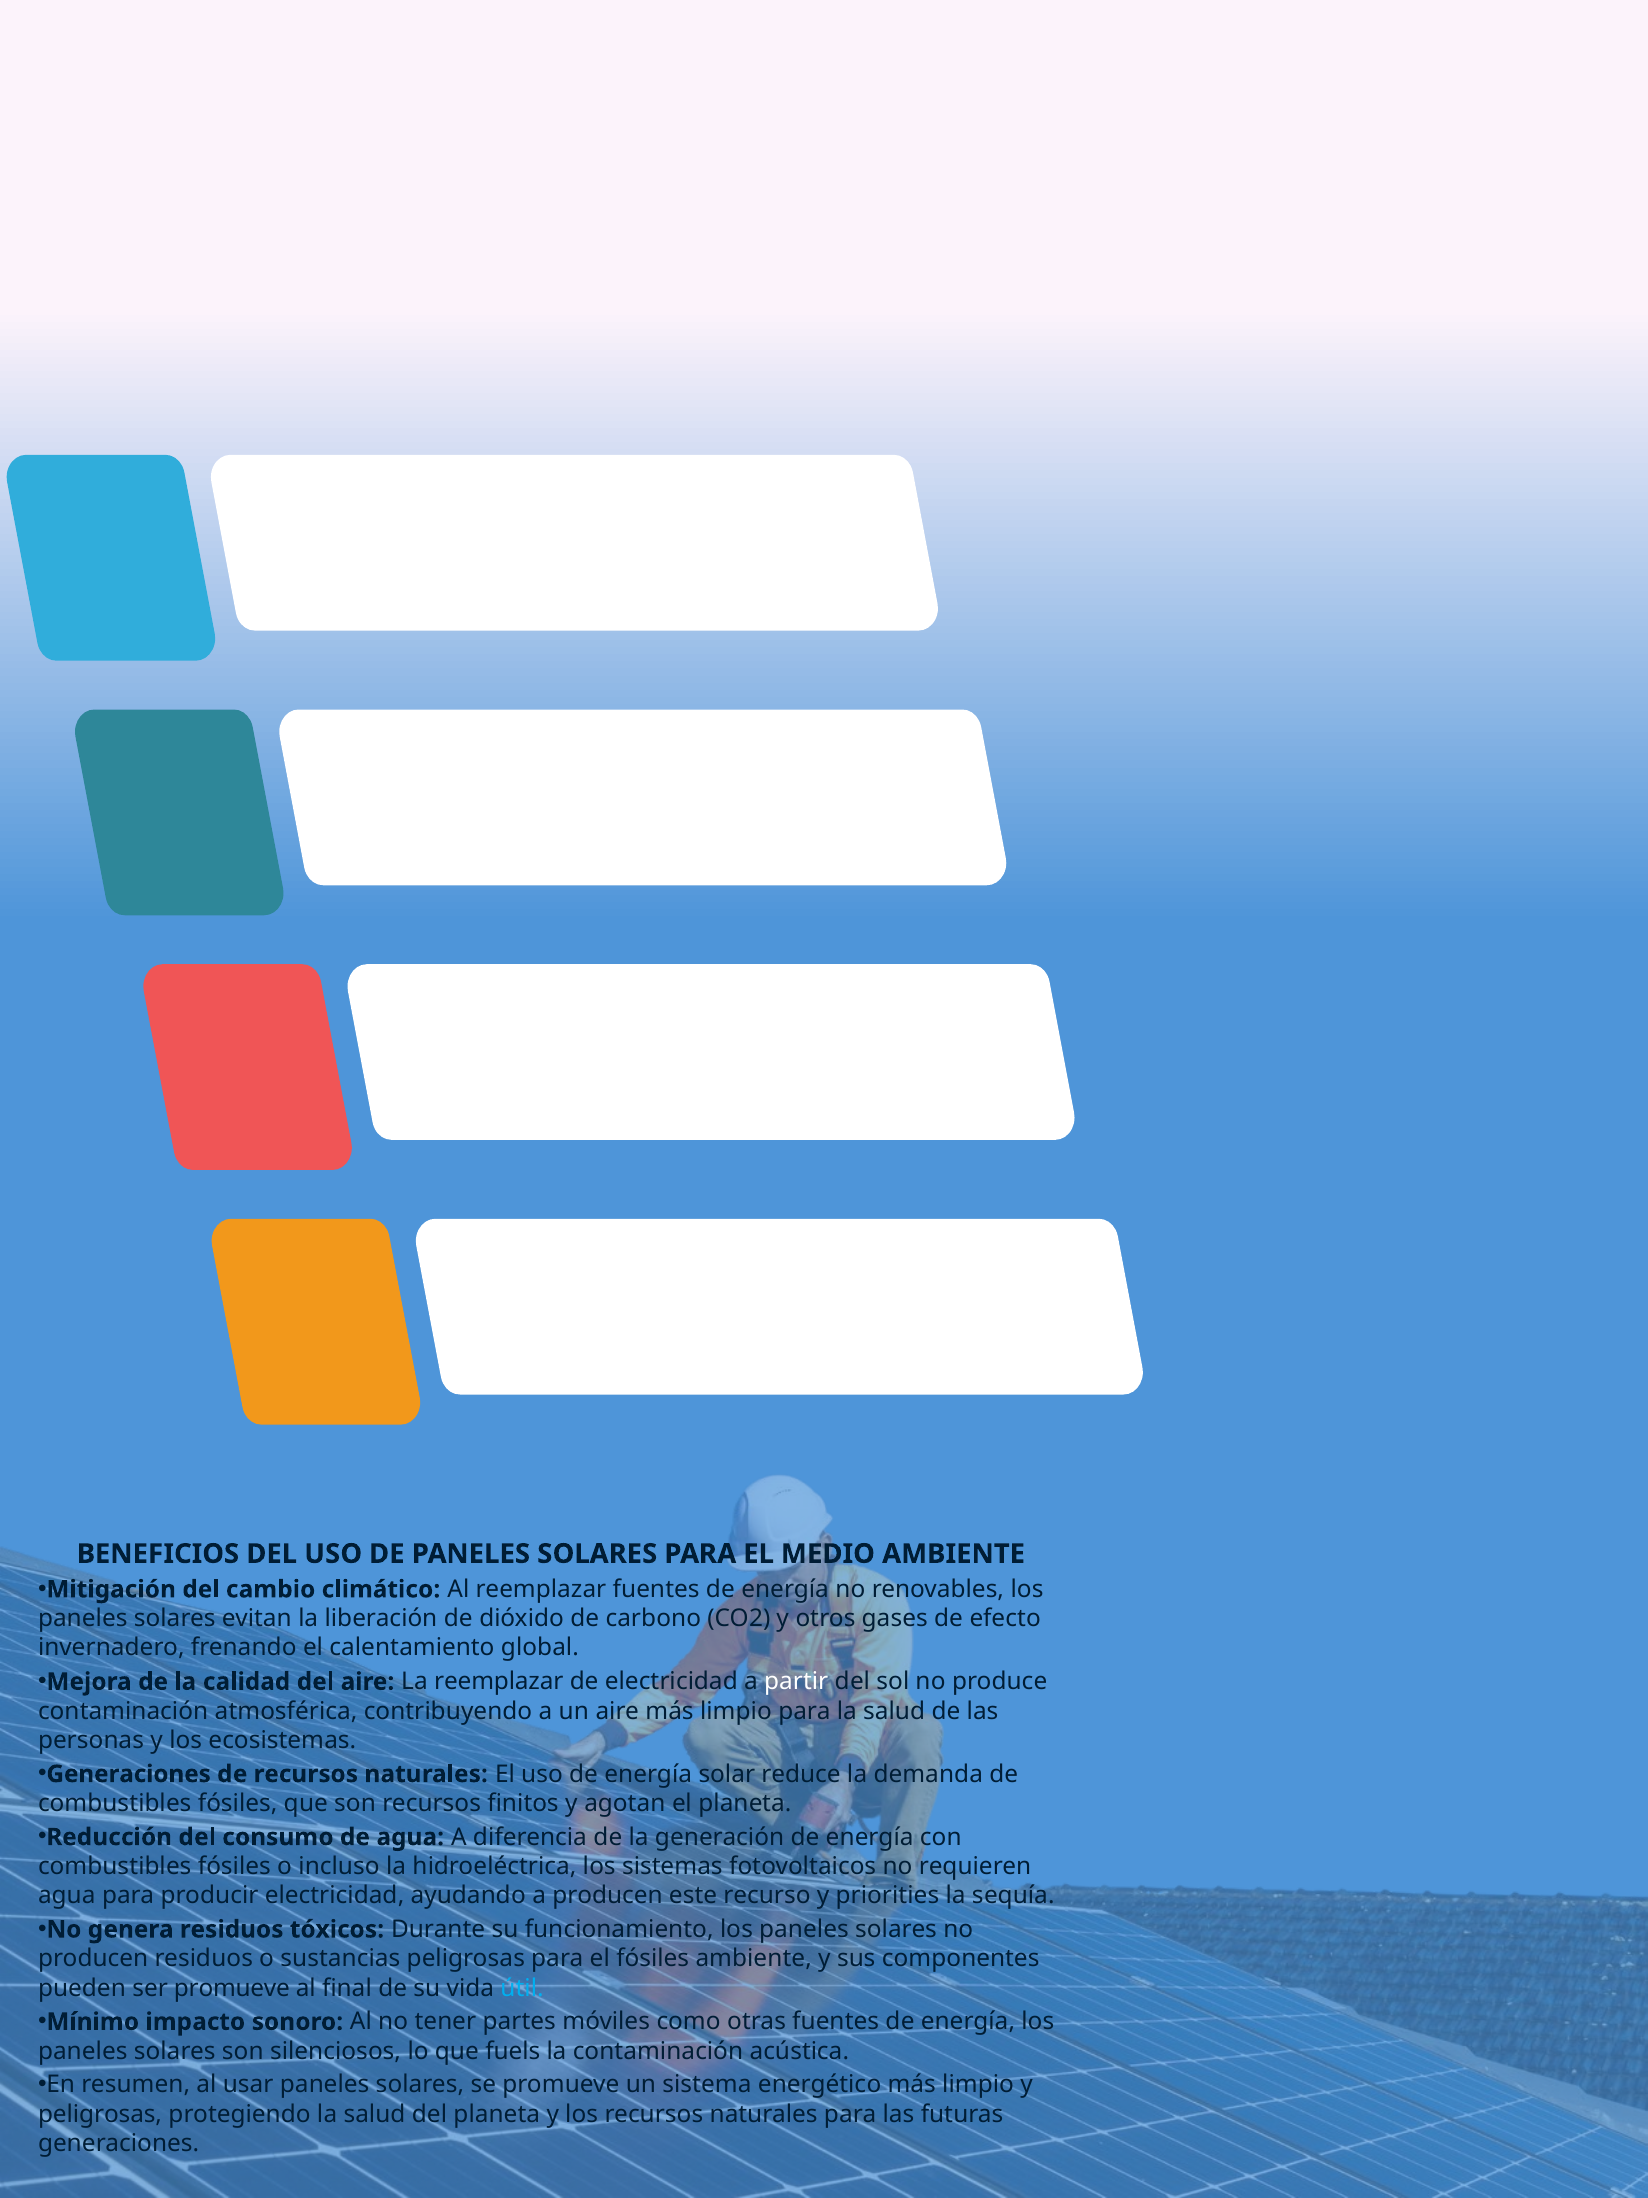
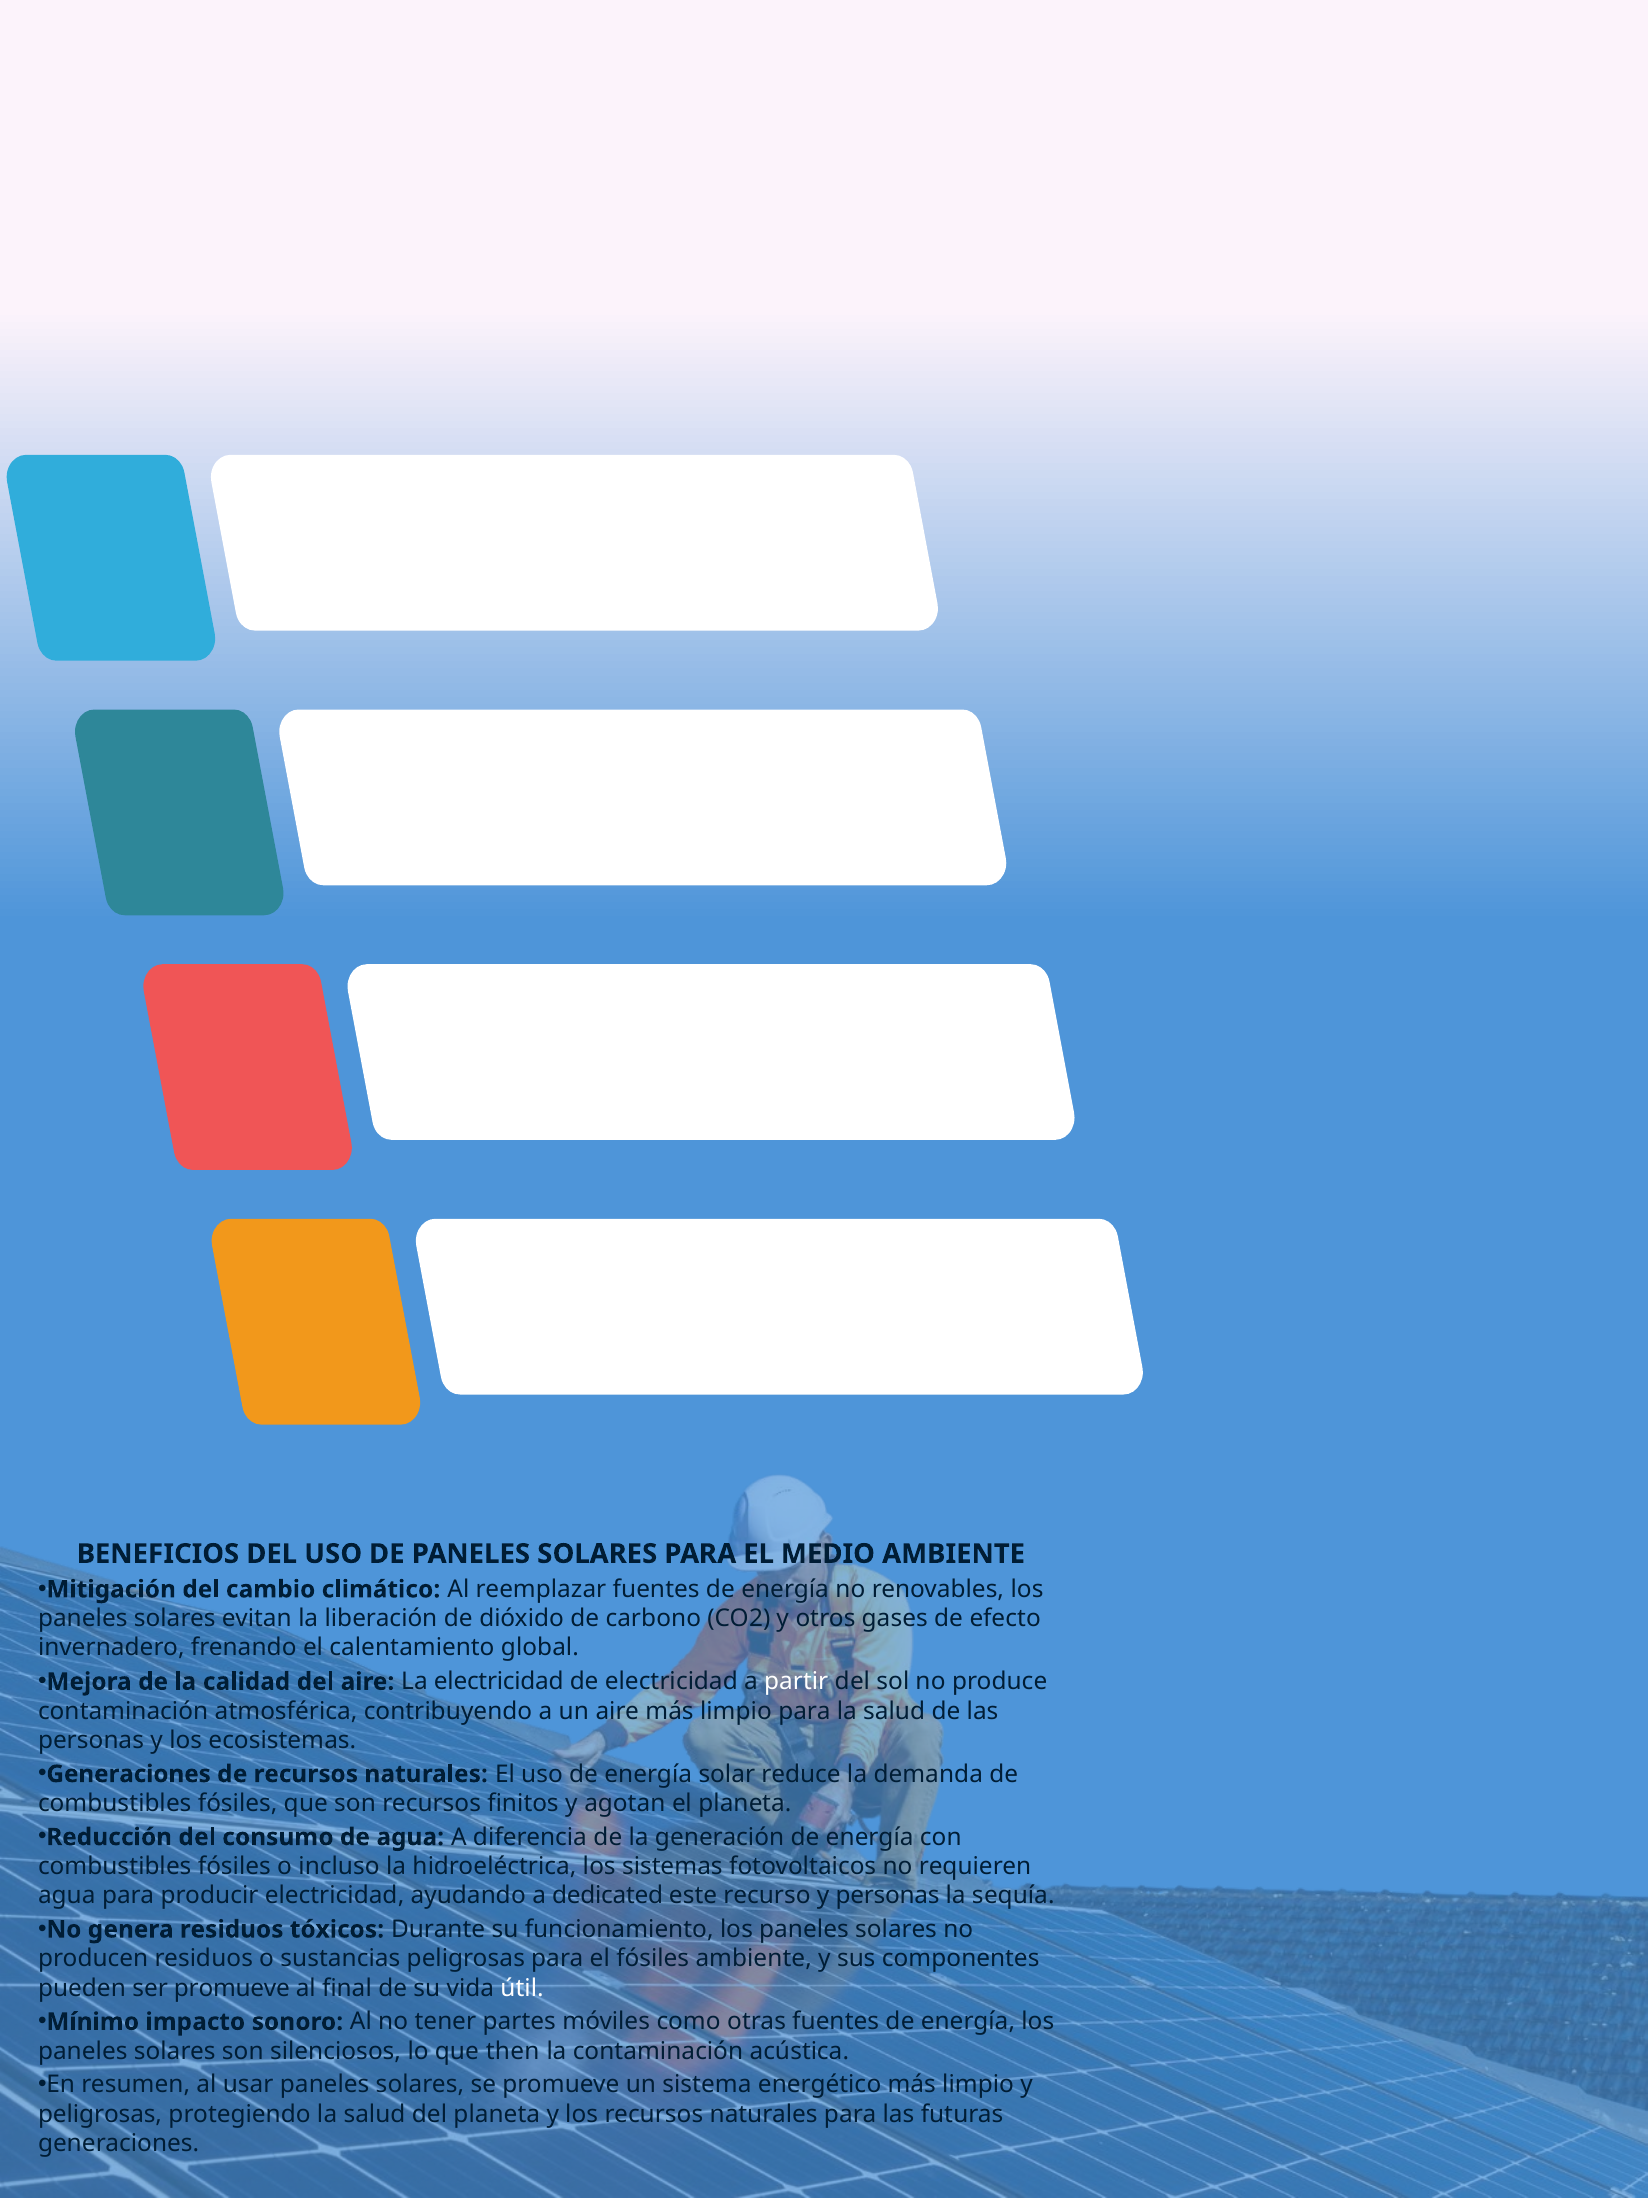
La reemplazar: reemplazar -> electricidad (499, 1681)
a producen: producen -> dedicated (608, 1895)
y priorities: priorities -> personas (888, 1895)
útil colour: light blue -> white (522, 1987)
fuels: fuels -> then (513, 2050)
